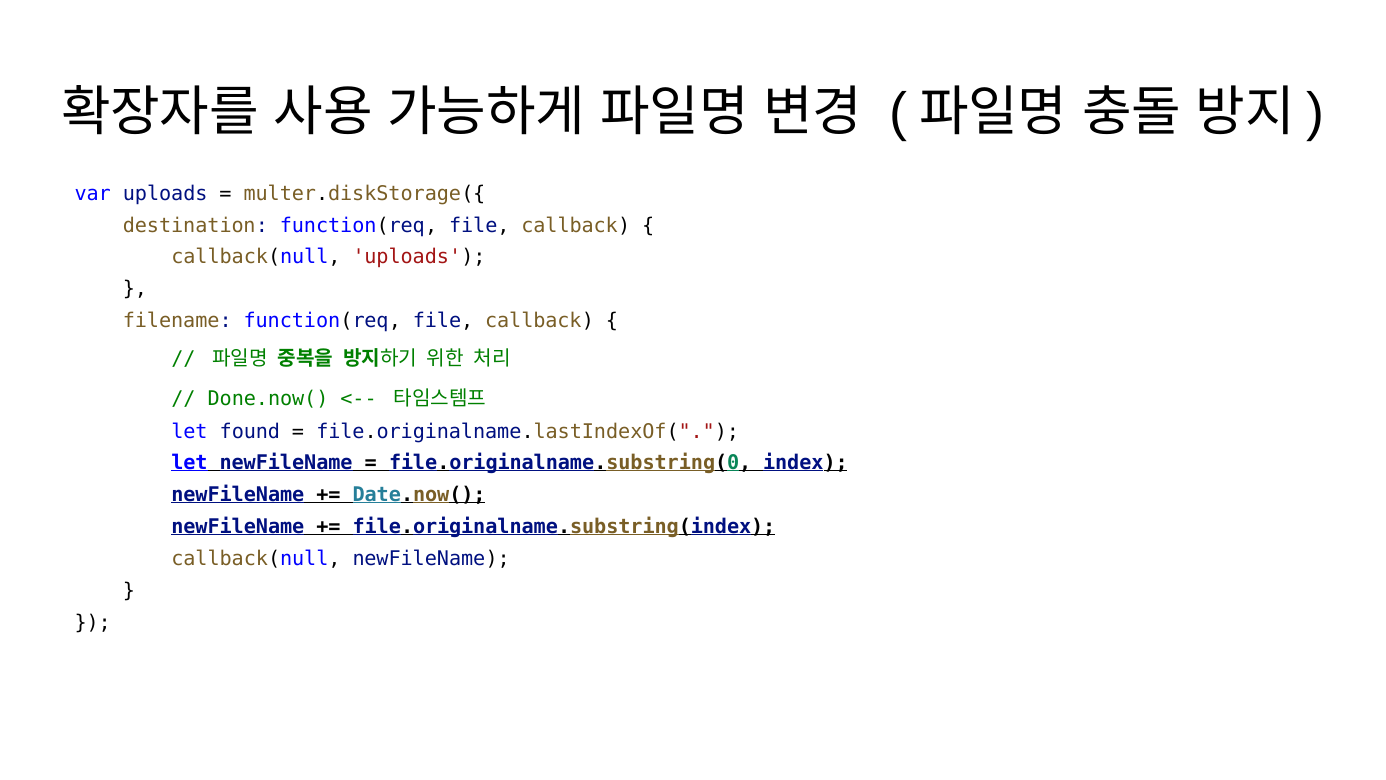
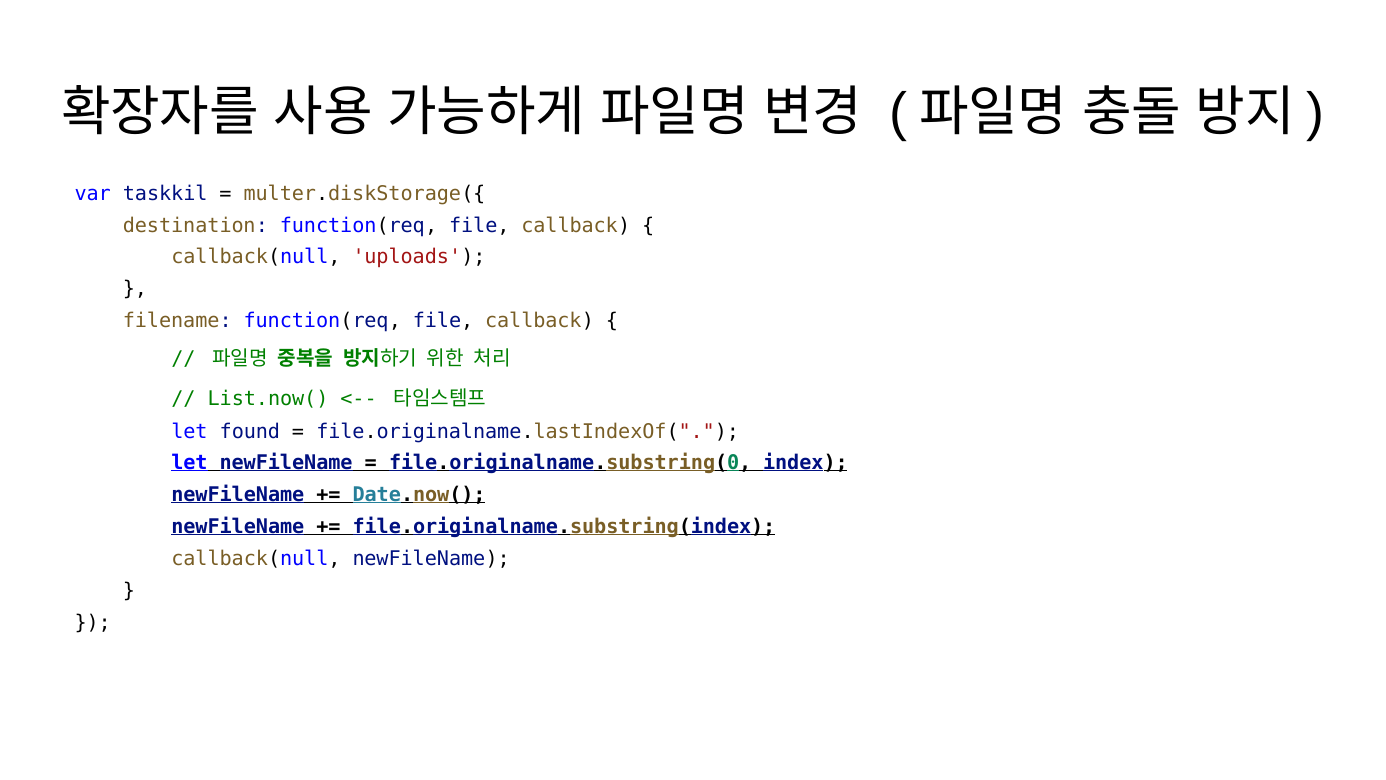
var uploads: uploads -> taskkil (165, 194)
Done.now(: Done.now( -> List.now( (268, 398)
